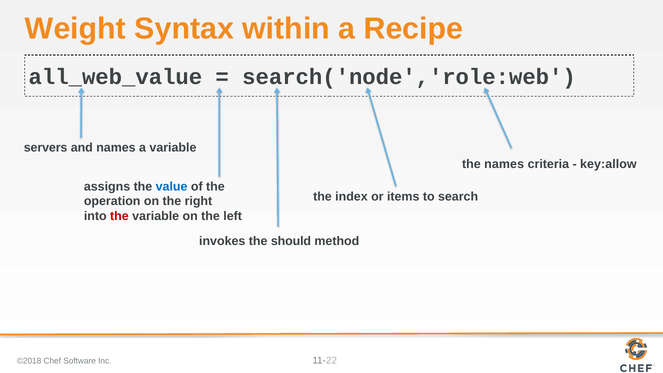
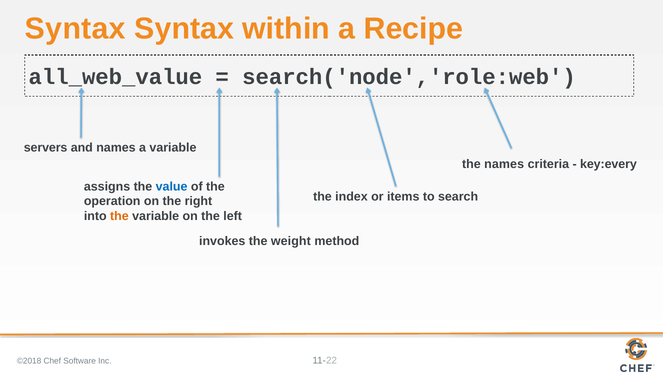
Weight: Weight -> Syntax (75, 29)
key:allow: key:allow -> key:every (608, 164)
the colour: red -> orange (119, 216)
should: should -> weight (291, 241)
